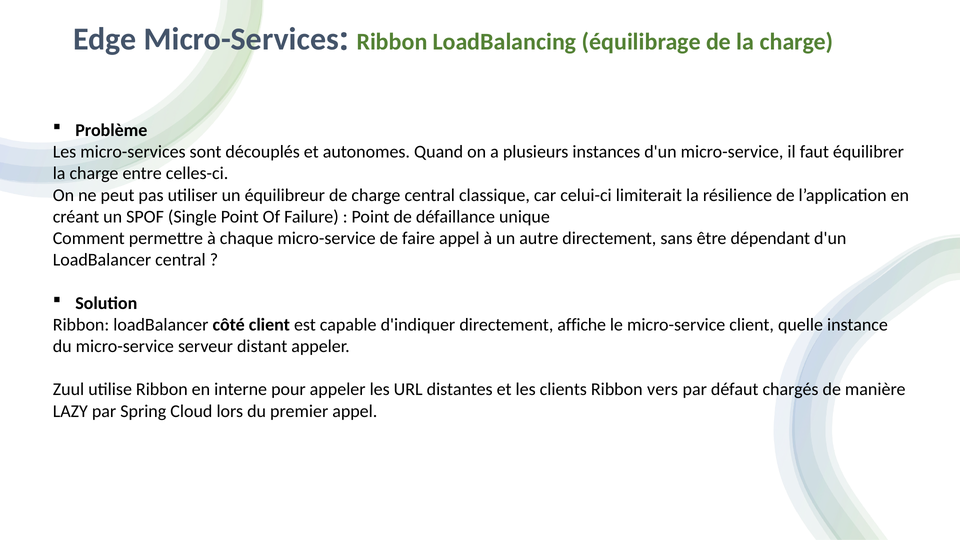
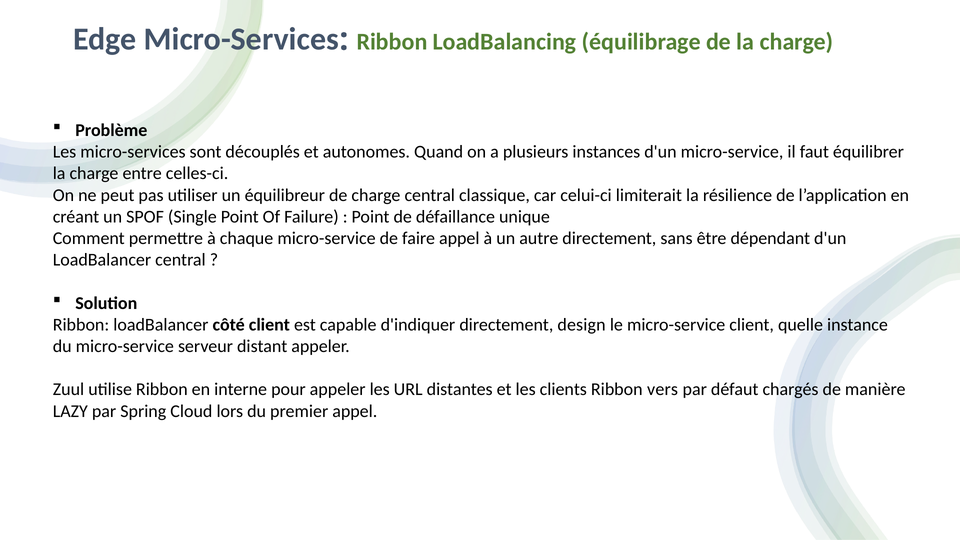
affiche: affiche -> design (582, 325)
